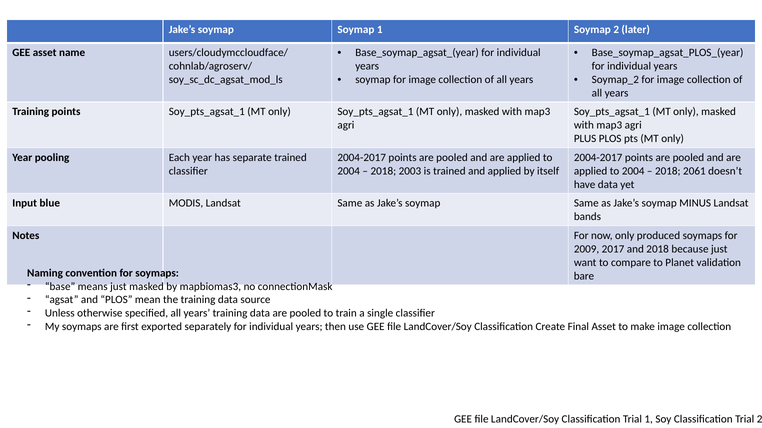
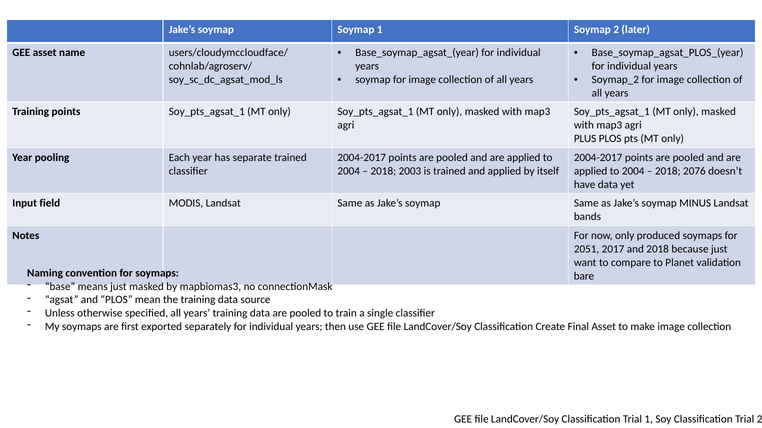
2061: 2061 -> 2076 (694, 171)
blue: blue -> field (50, 203)
2009: 2009 -> 2051 (587, 249)
